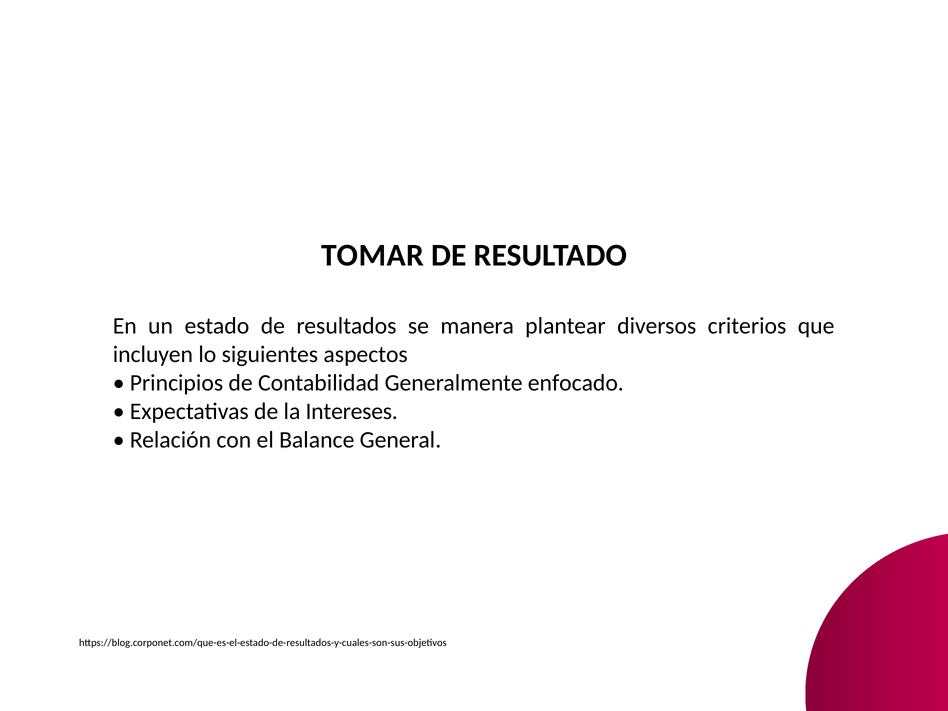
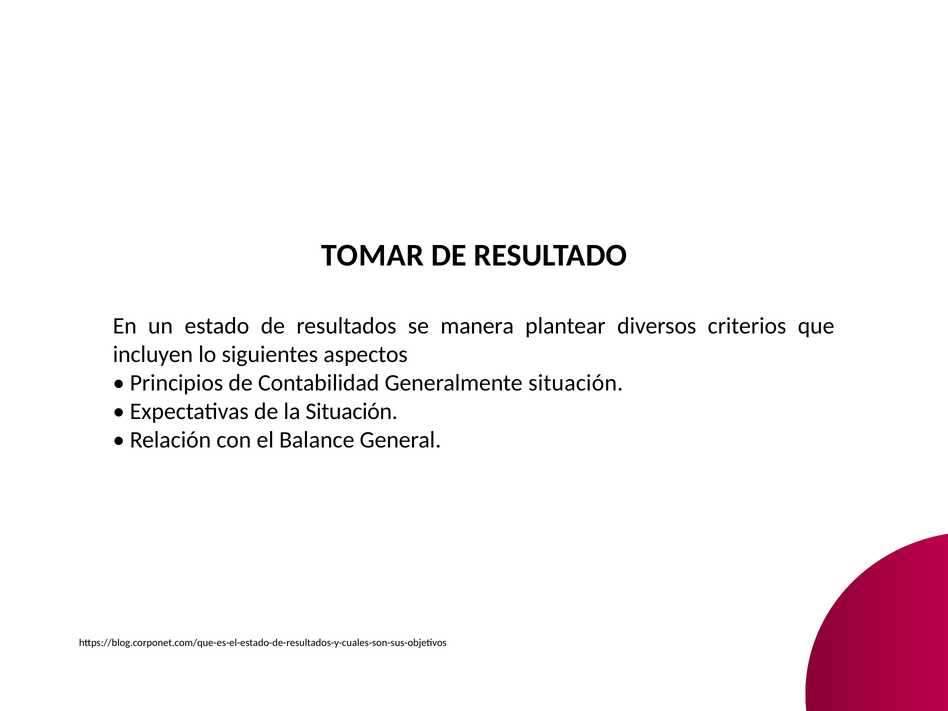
Generalmente enfocado: enfocado -> situación (576, 383)
la Intereses: Intereses -> Situación (352, 411)
